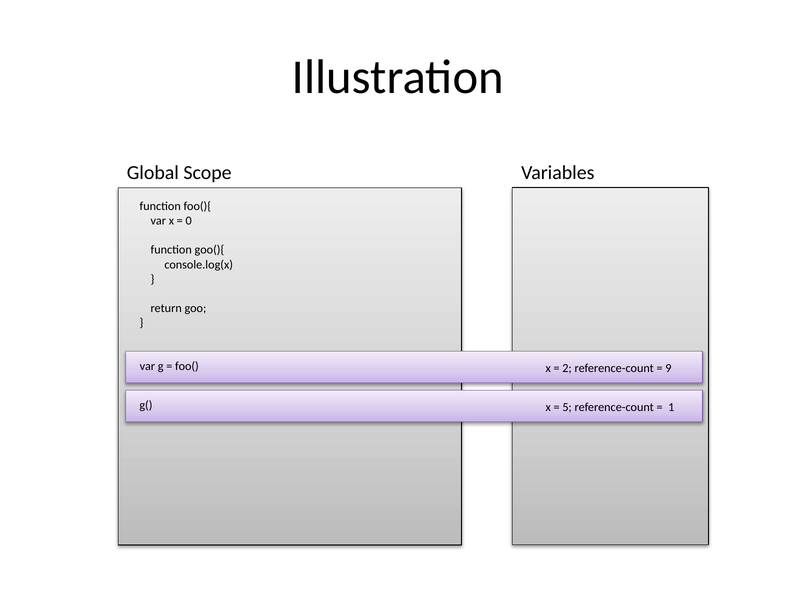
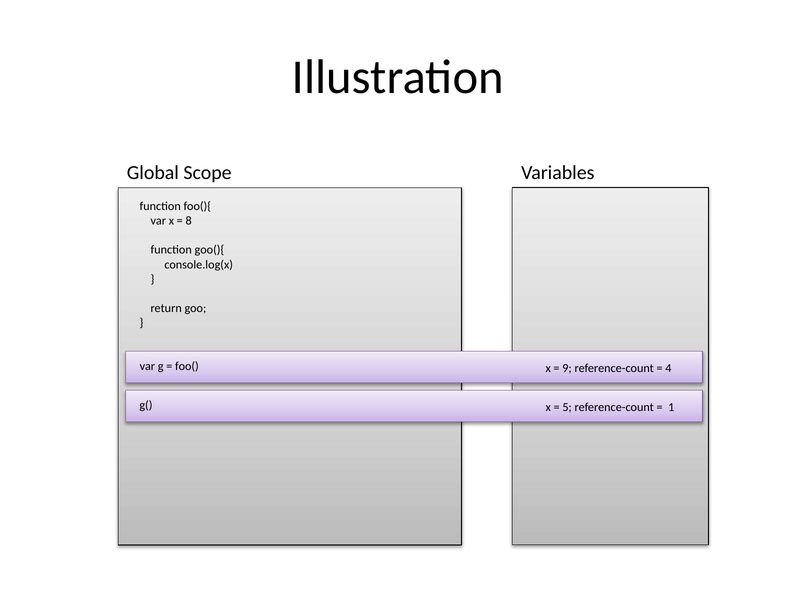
0: 0 -> 8 (189, 221)
2: 2 -> 9 (567, 368)
9: 9 -> 4 (668, 368)
